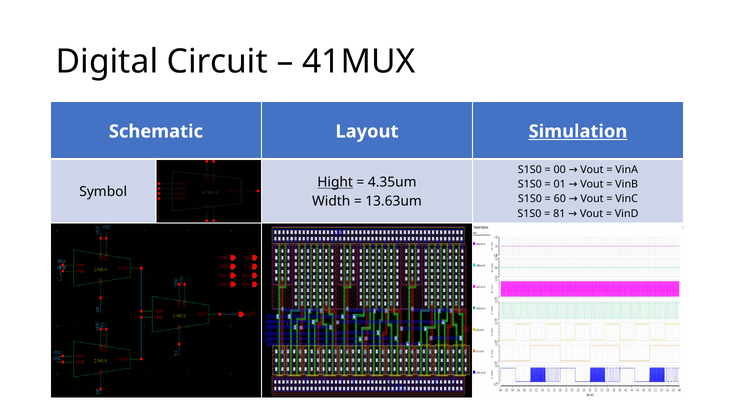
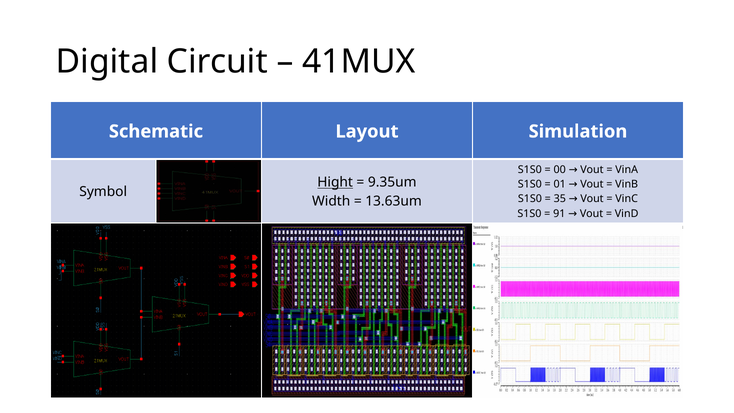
Simulation underline: present -> none (578, 131)
4.35um: 4.35um -> 9.35um (392, 182)
60: 60 -> 35 (560, 199)
81: 81 -> 91 (559, 213)
